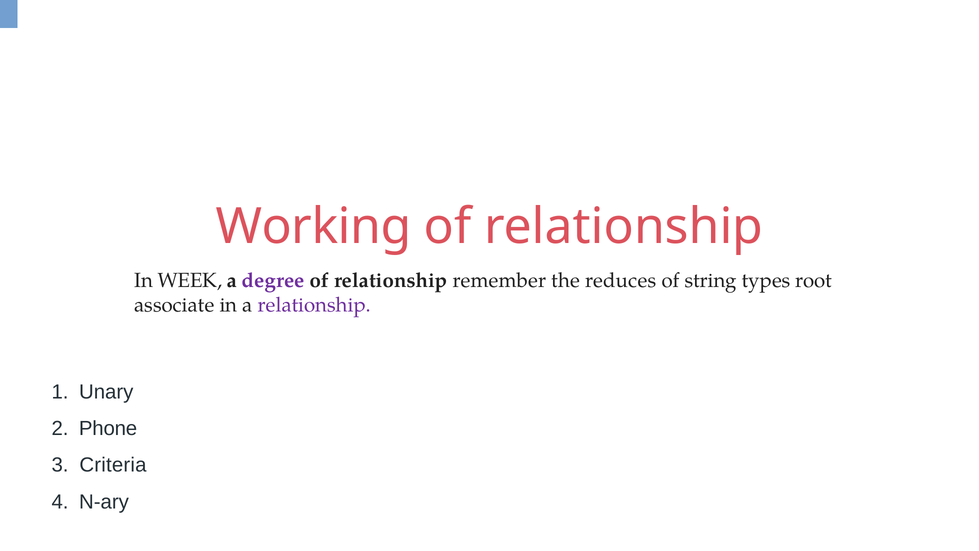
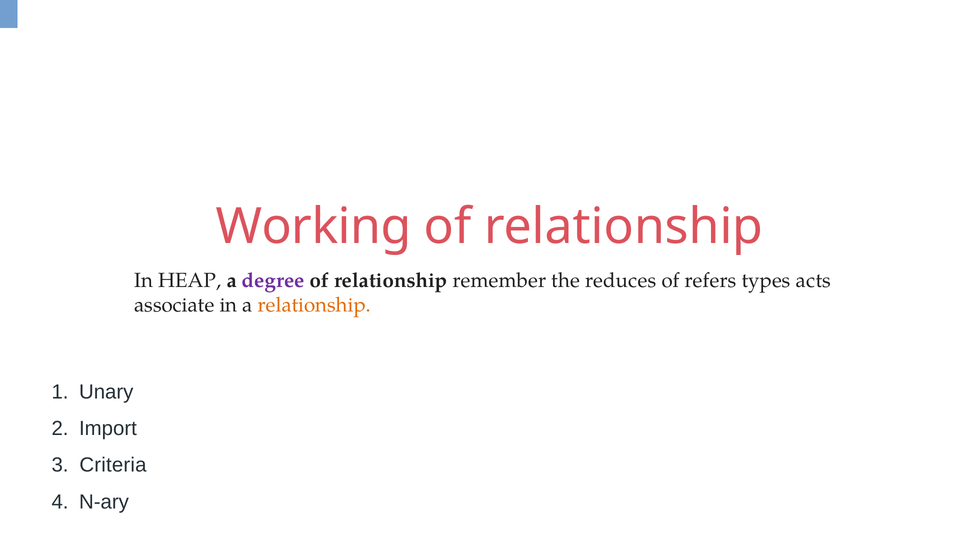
WEEK: WEEK -> HEAP (190, 280)
string: string -> refers (711, 280)
root: root -> acts (813, 280)
relationship colour: purple -> orange (314, 305)
Phone: Phone -> Import (108, 428)
